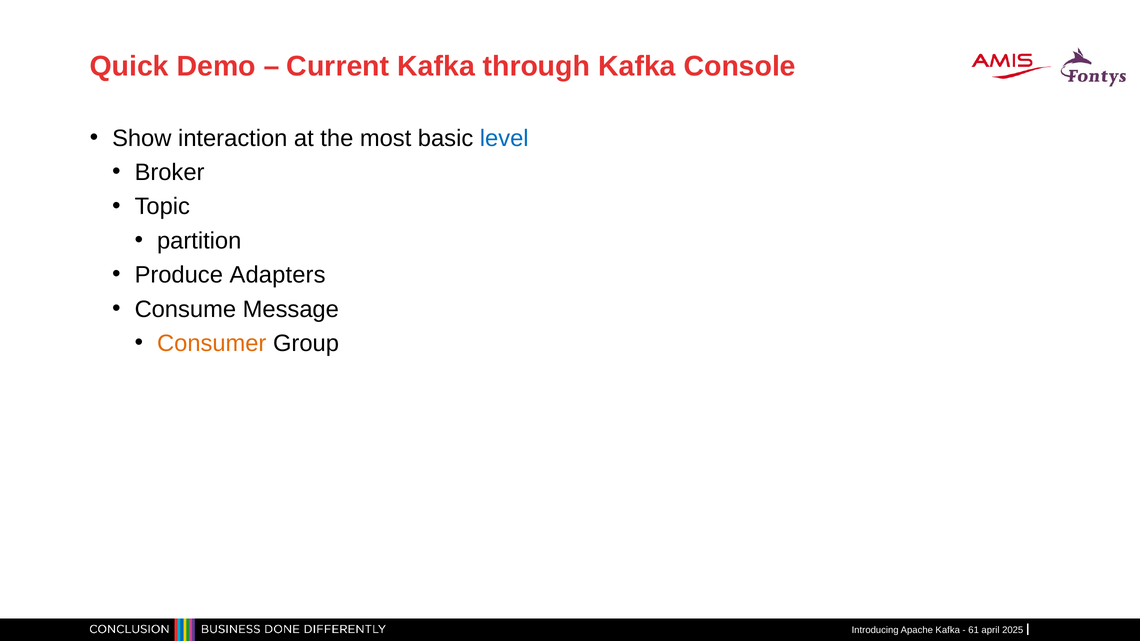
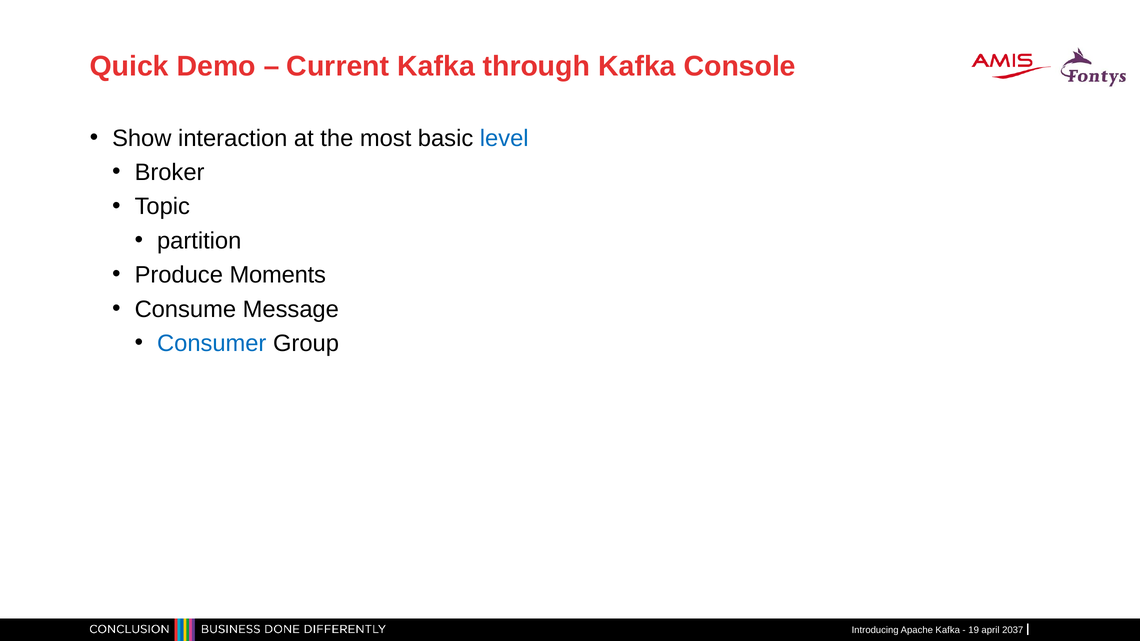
Adapters: Adapters -> Moments (278, 275)
Consumer colour: orange -> blue (212, 344)
61: 61 -> 19 (974, 630)
2025: 2025 -> 2037 (1013, 630)
